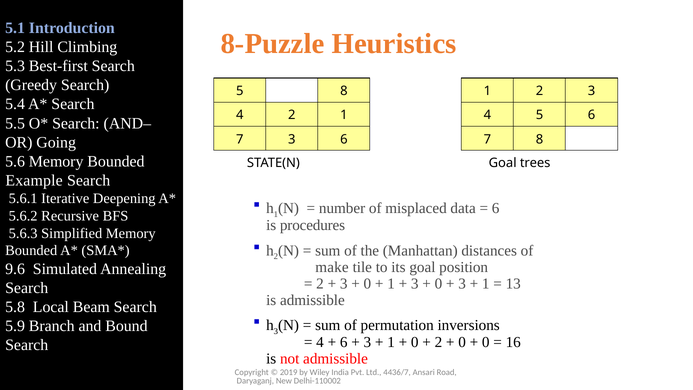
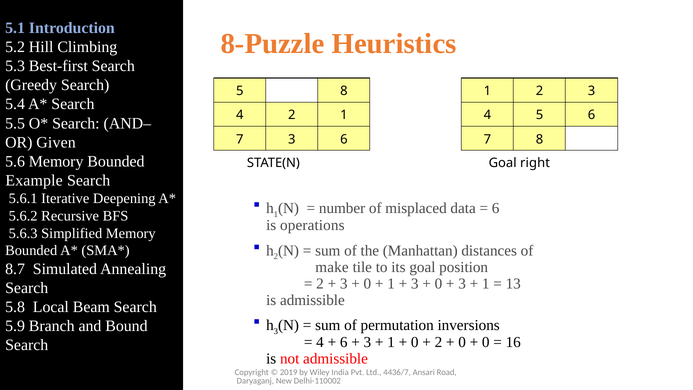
Going: Going -> Given (56, 142)
trees: trees -> right (535, 163)
procedures: procedures -> operations (312, 225)
9.6: 9.6 -> 8.7 (15, 269)
